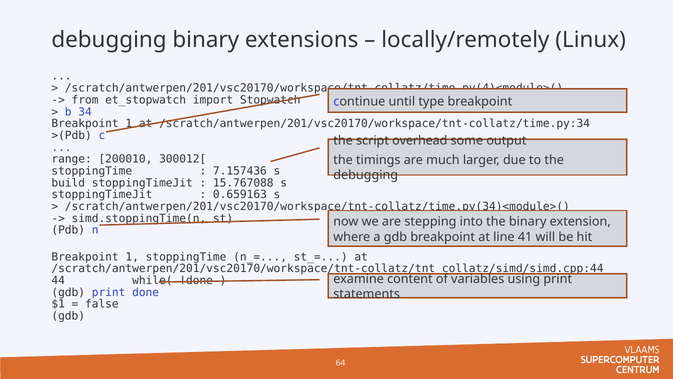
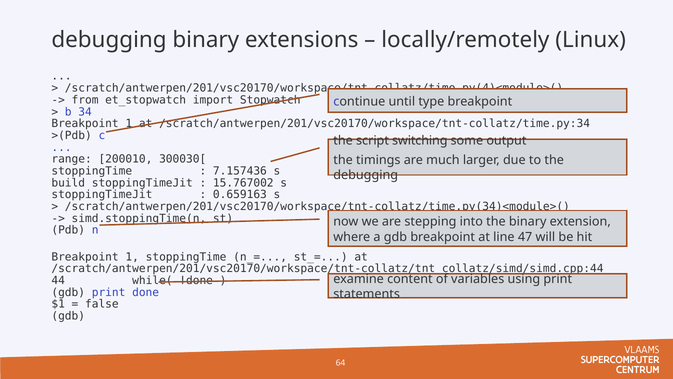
overhead: overhead -> switching (420, 141)
300012[: 300012[ -> 300030[ (183, 159)
15.767088: 15.767088 -> 15.767002 (243, 183)
41: 41 -> 47 (525, 237)
